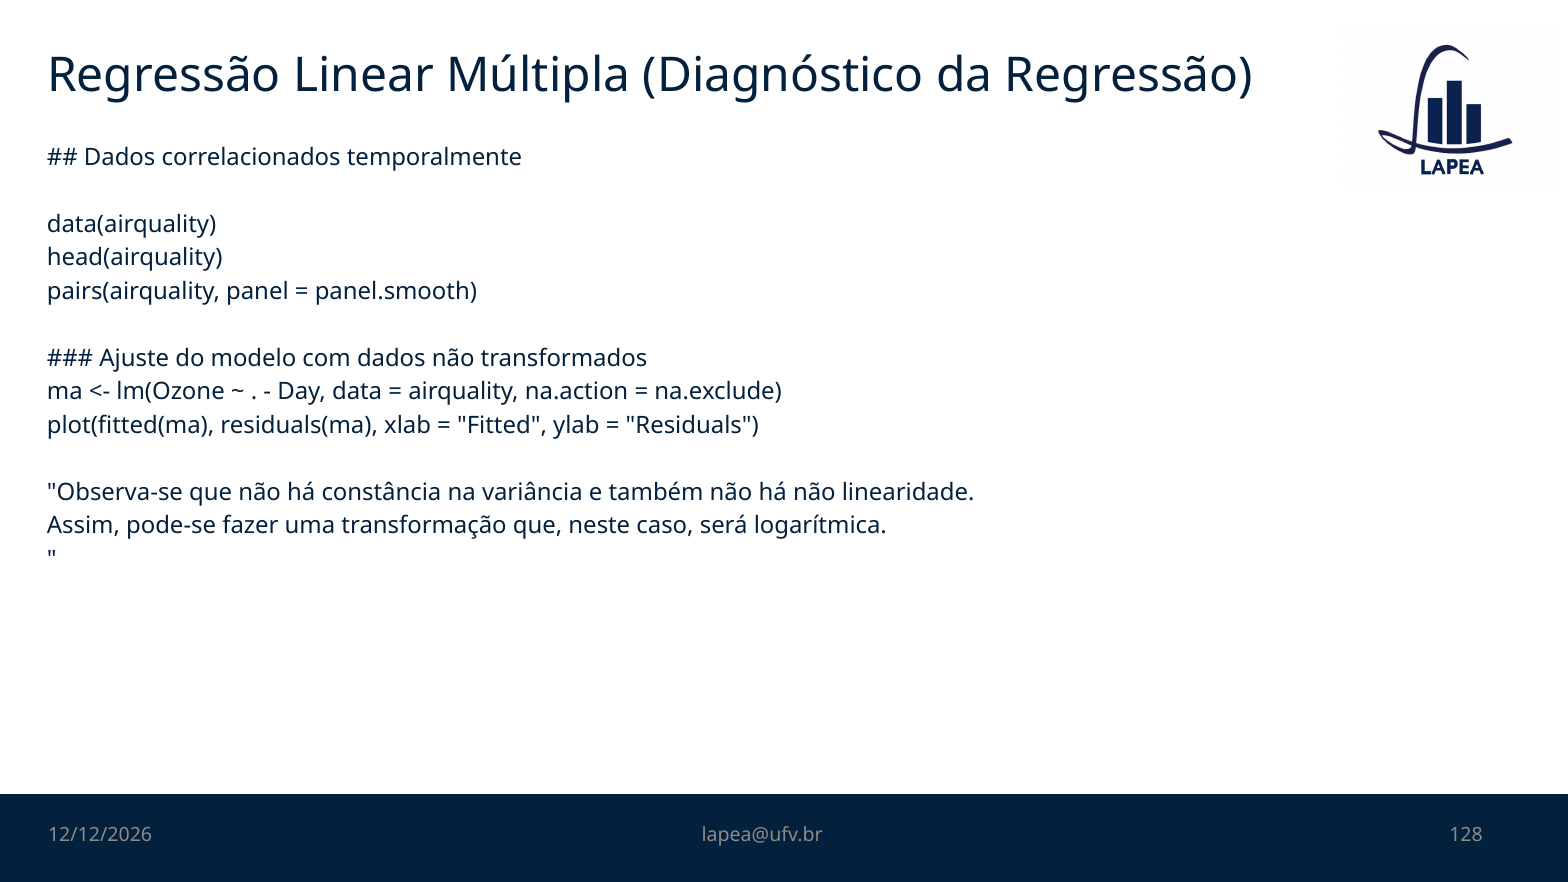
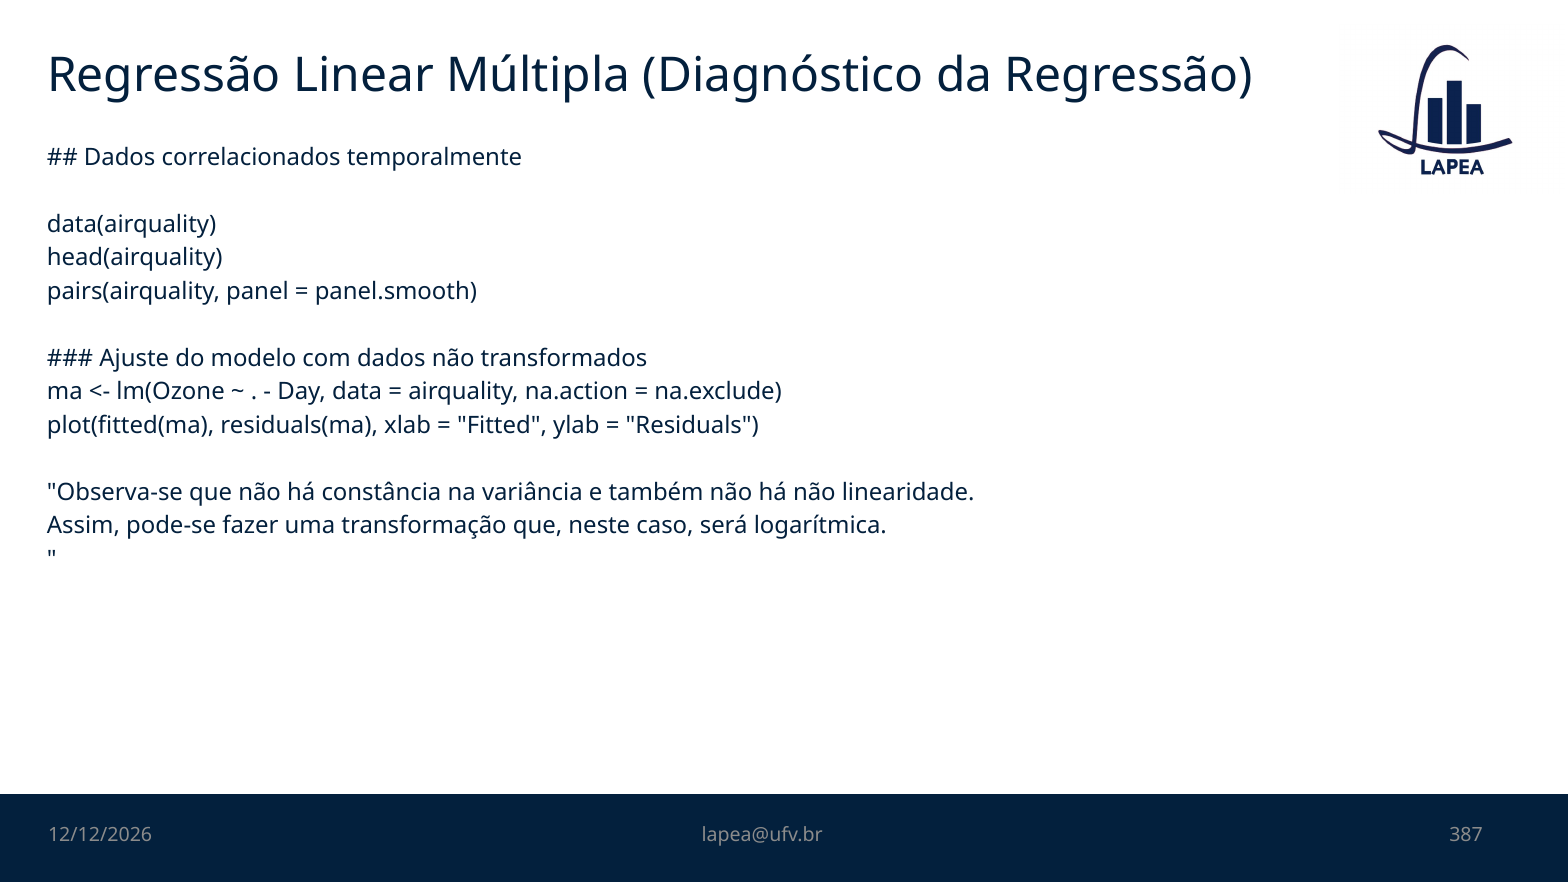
128: 128 -> 387 (1466, 835)
